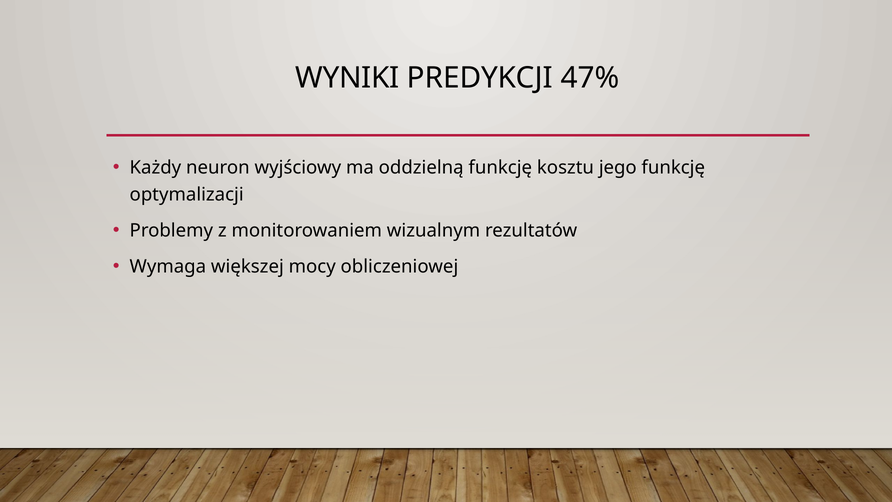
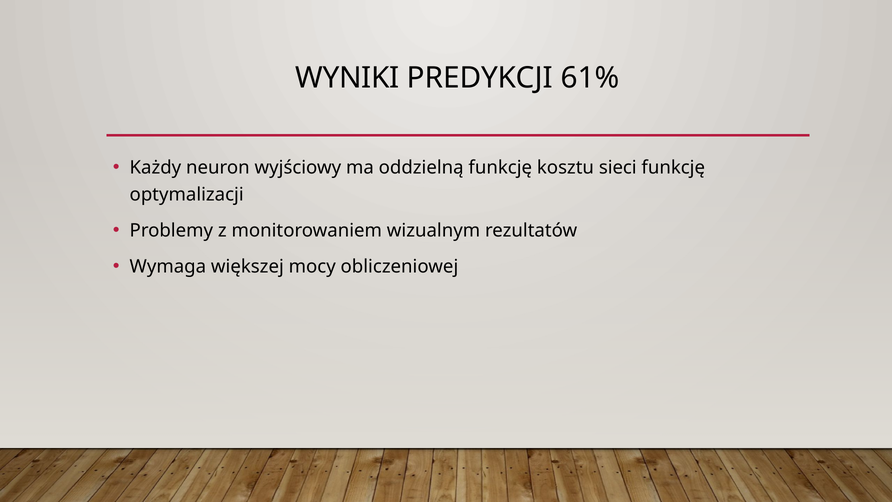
47%: 47% -> 61% (590, 78)
jego: jego -> sieci (618, 168)
